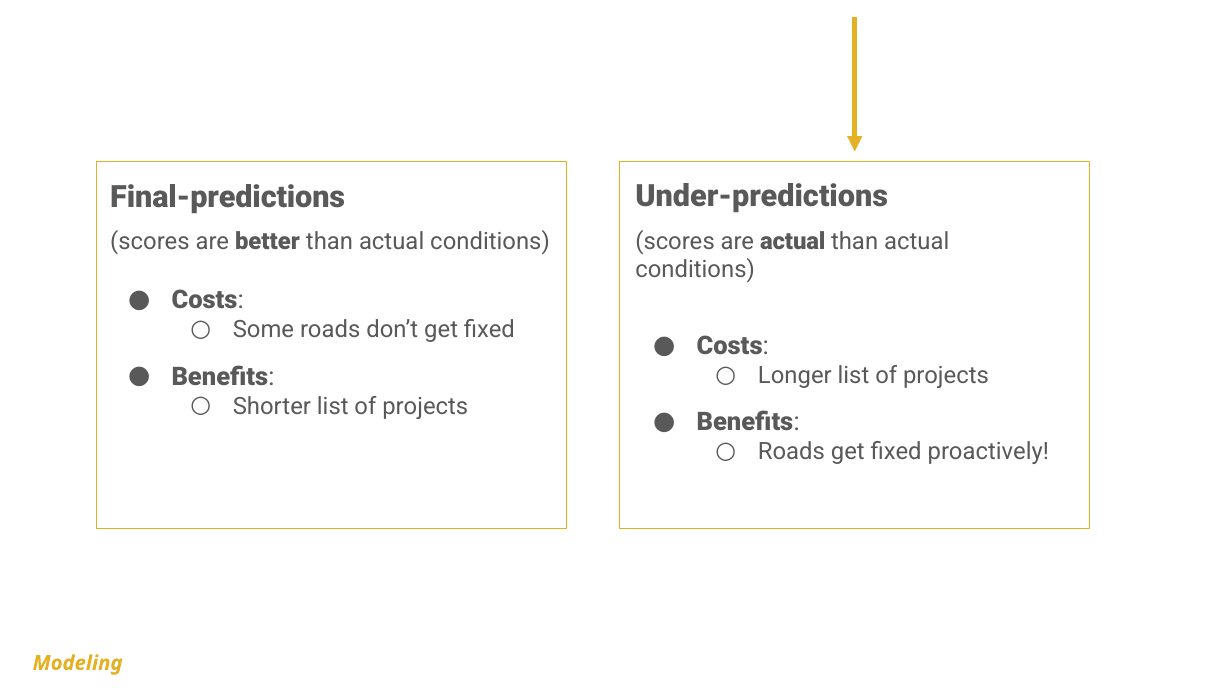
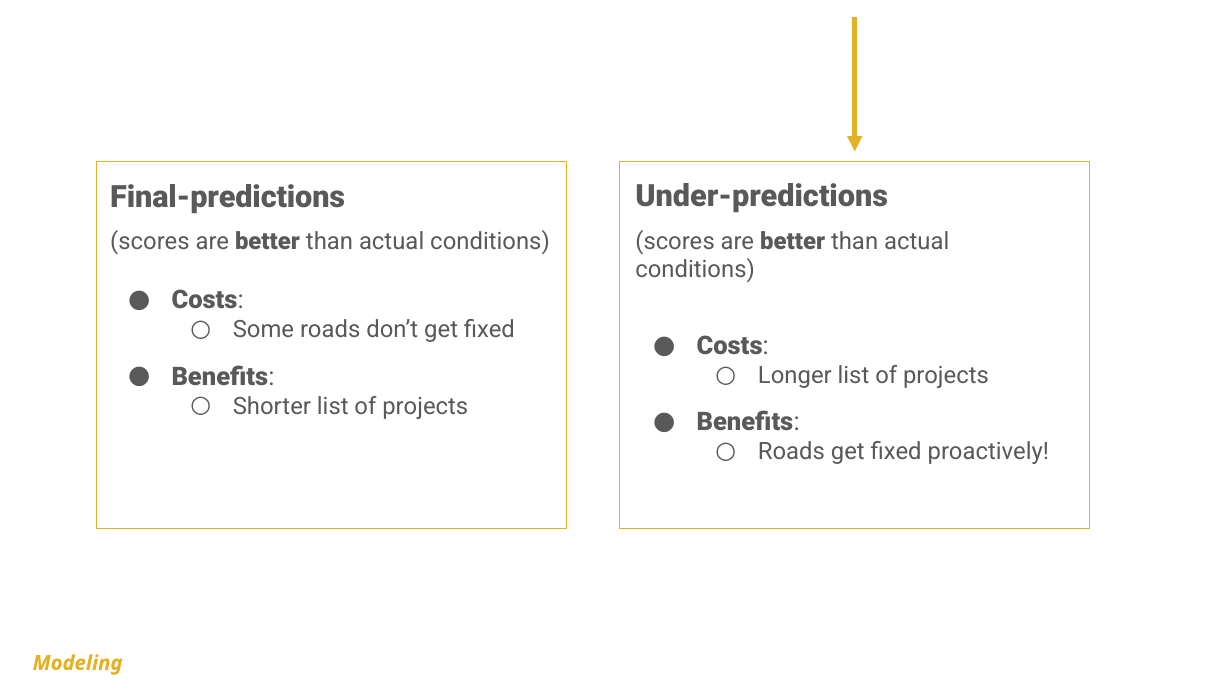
actual: actual -> better (793, 241)
